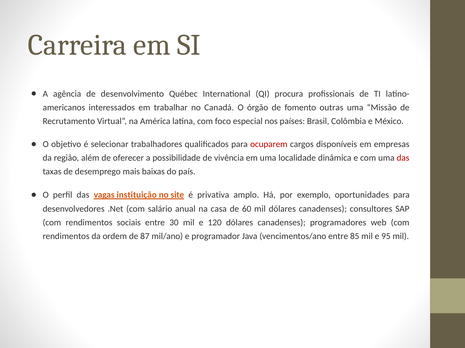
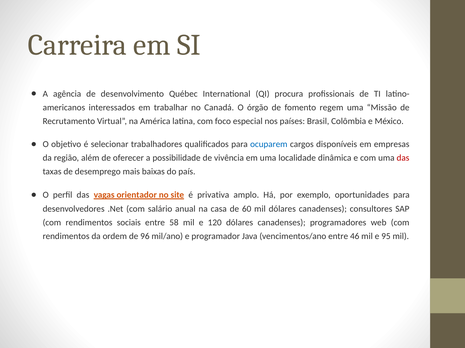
outras: outras -> regem (332, 108)
ocuparem colour: red -> blue (269, 145)
instituição: instituição -> orientador (137, 195)
30: 30 -> 58 (174, 223)
87: 87 -> 96 (145, 237)
85: 85 -> 46 (355, 237)
